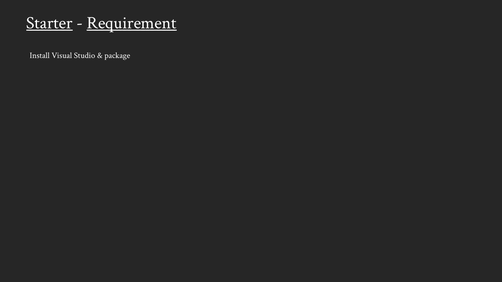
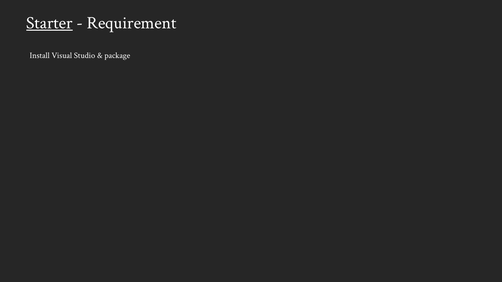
Requirement underline: present -> none (132, 23)
